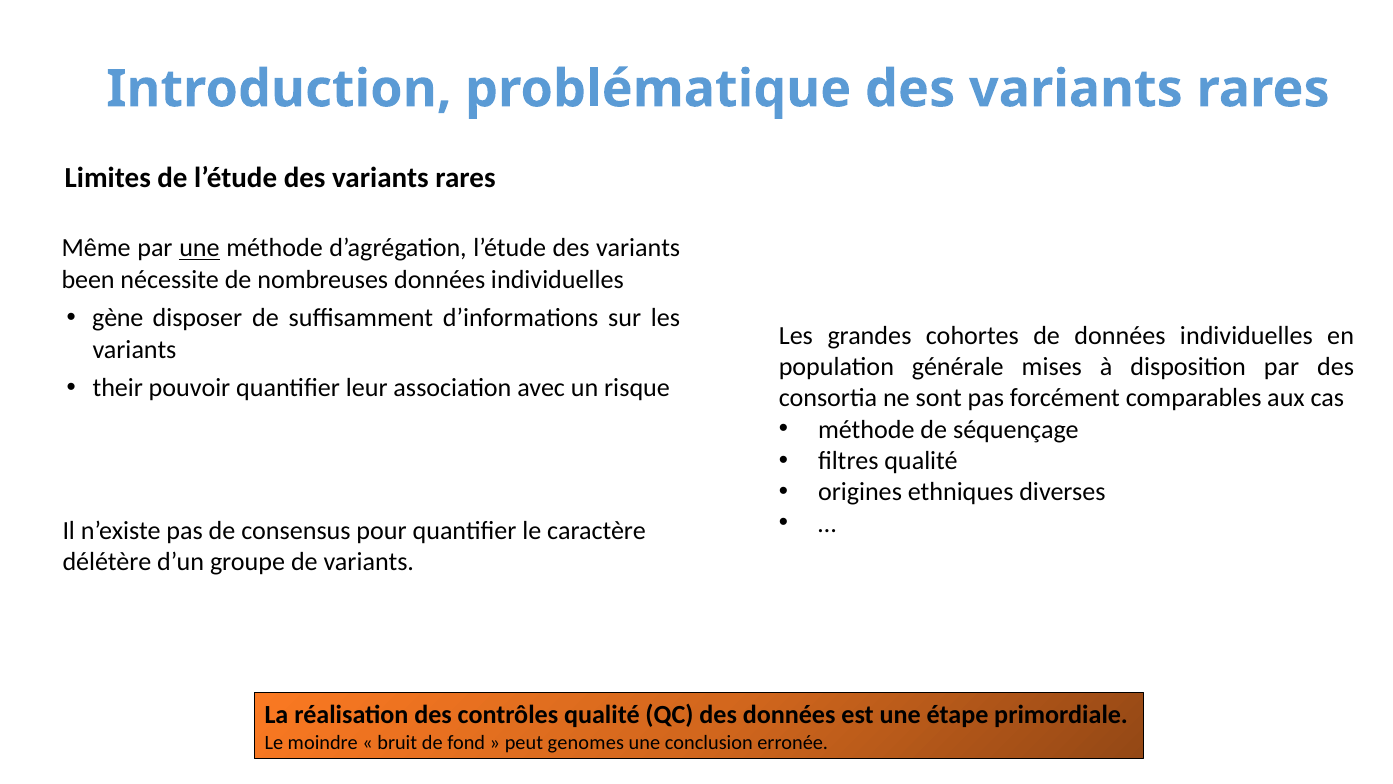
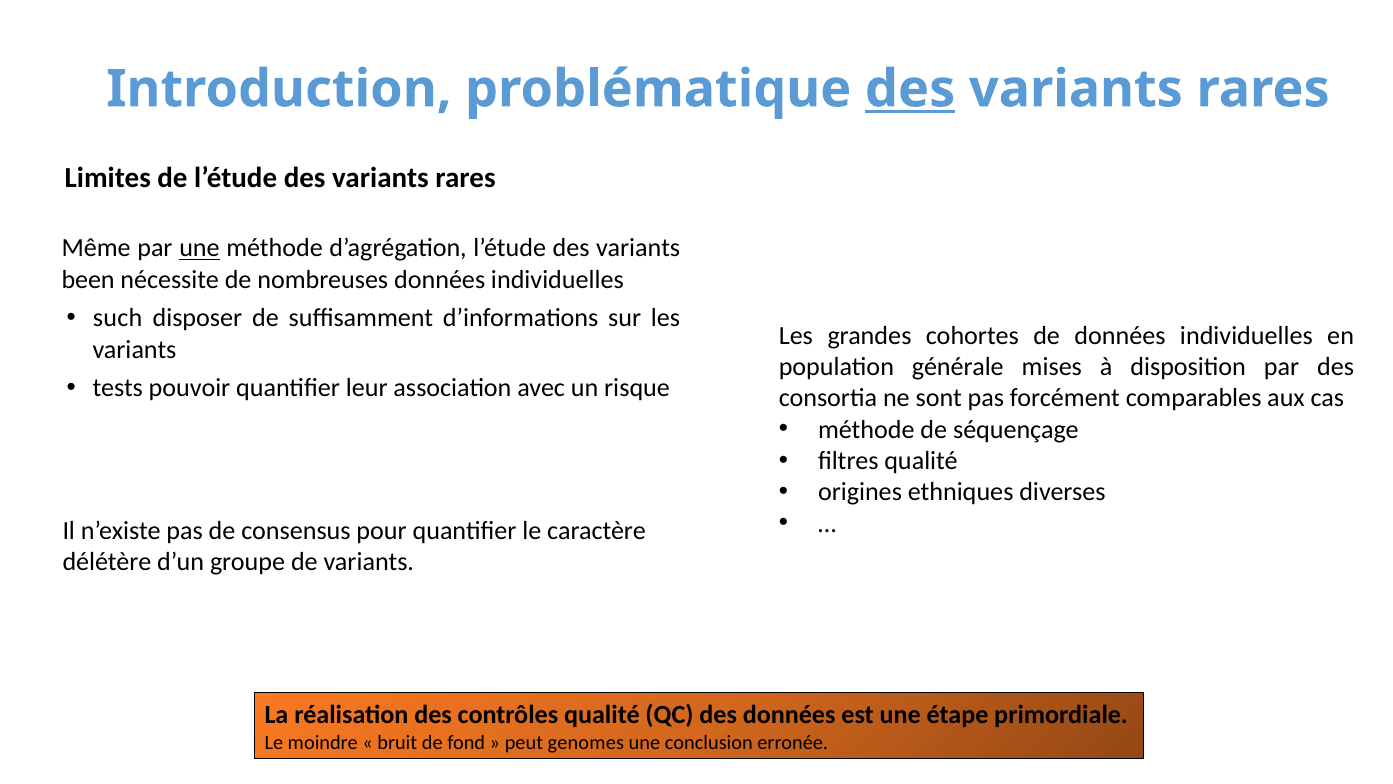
des underline: none -> present (910, 89)
gène: gène -> such (118, 318)
their: their -> tests (118, 388)
